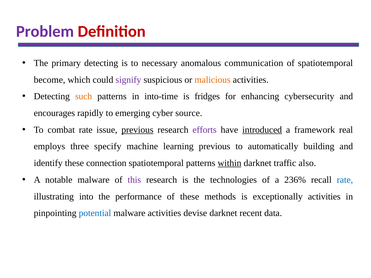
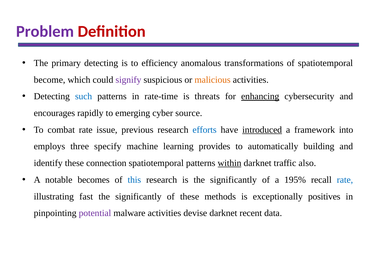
necessary: necessary -> efficiency (160, 63)
communication: communication -> transformations (254, 63)
such colour: orange -> blue (84, 96)
into-time: into-time -> rate-time (161, 96)
fridges: fridges -> threats (207, 96)
enhancing underline: none -> present (260, 96)
previous underline: present -> none (137, 130)
efforts colour: purple -> blue (205, 130)
real: real -> into (346, 130)
learning previous: previous -> provides (215, 147)
notable malware: malware -> becomes (94, 180)
this colour: purple -> blue (134, 180)
is the technologies: technologies -> significantly (233, 180)
236%: 236% -> 195% (295, 180)
into: into -> fast (86, 197)
performance: performance -> significantly (138, 197)
exceptionally activities: activities -> positives (324, 197)
potential colour: blue -> purple (95, 213)
